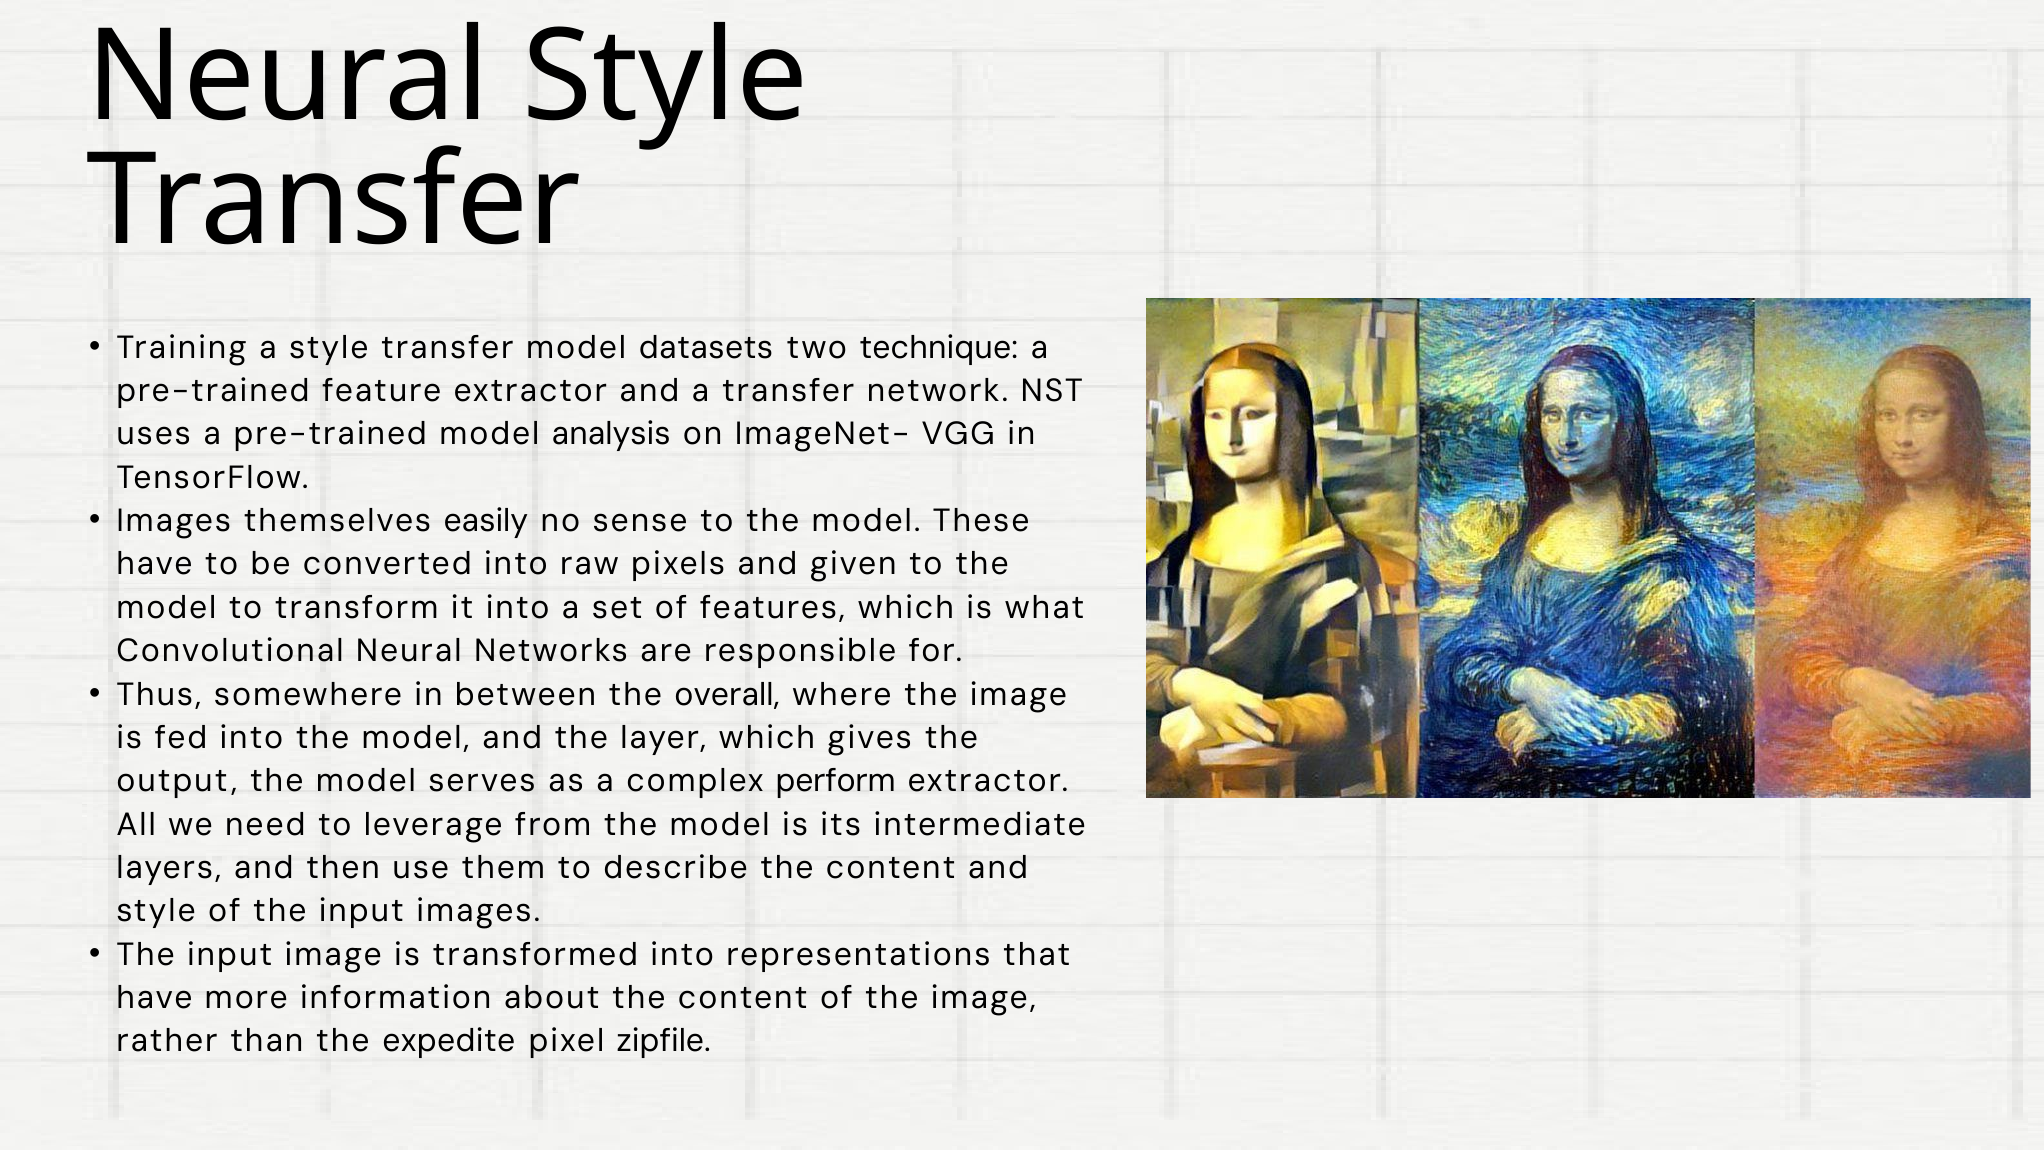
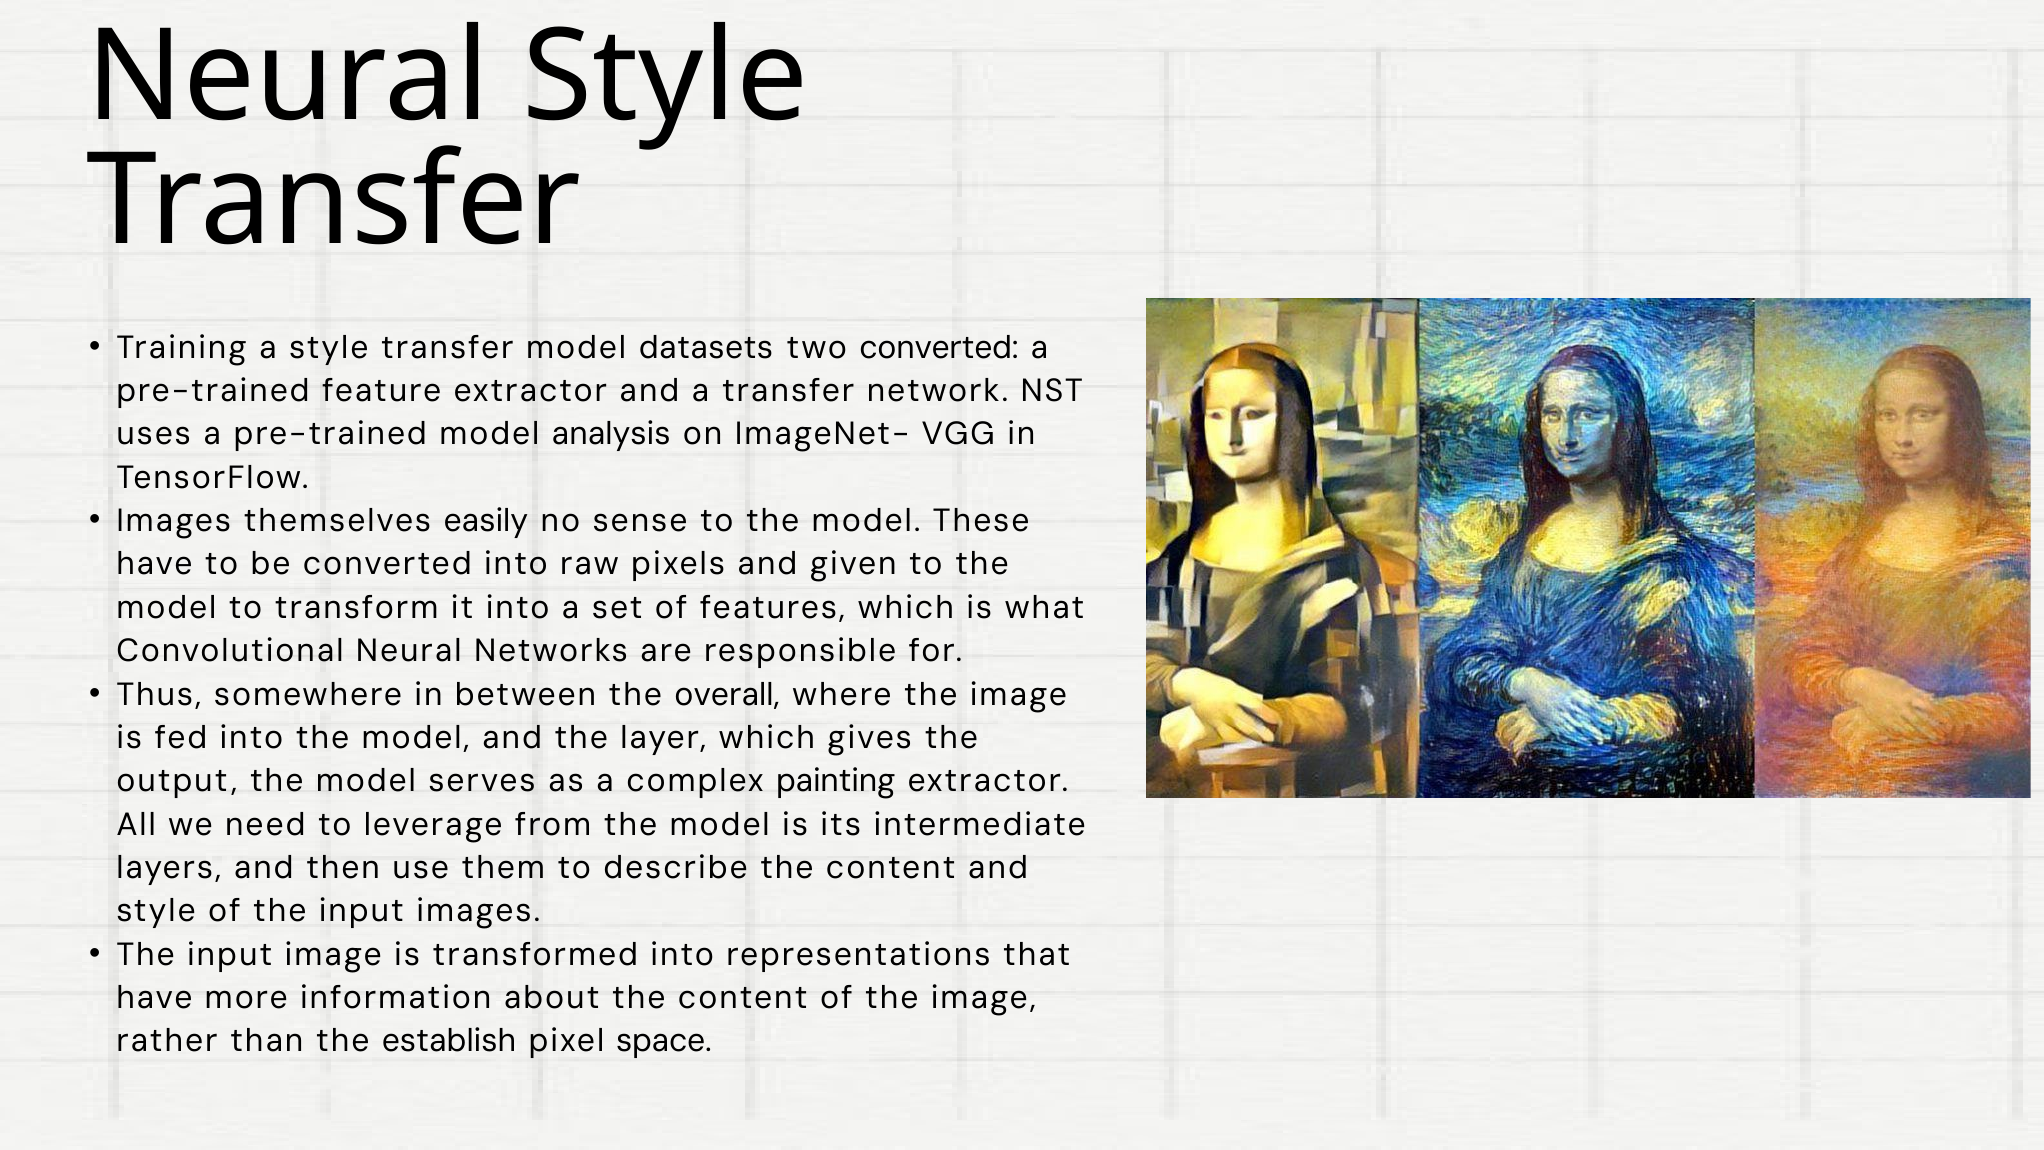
two technique: technique -> converted (939, 348)
perform: perform -> painting (836, 781)
expedite: expedite -> establish (449, 1041)
zipfile: zipfile -> space (664, 1041)
